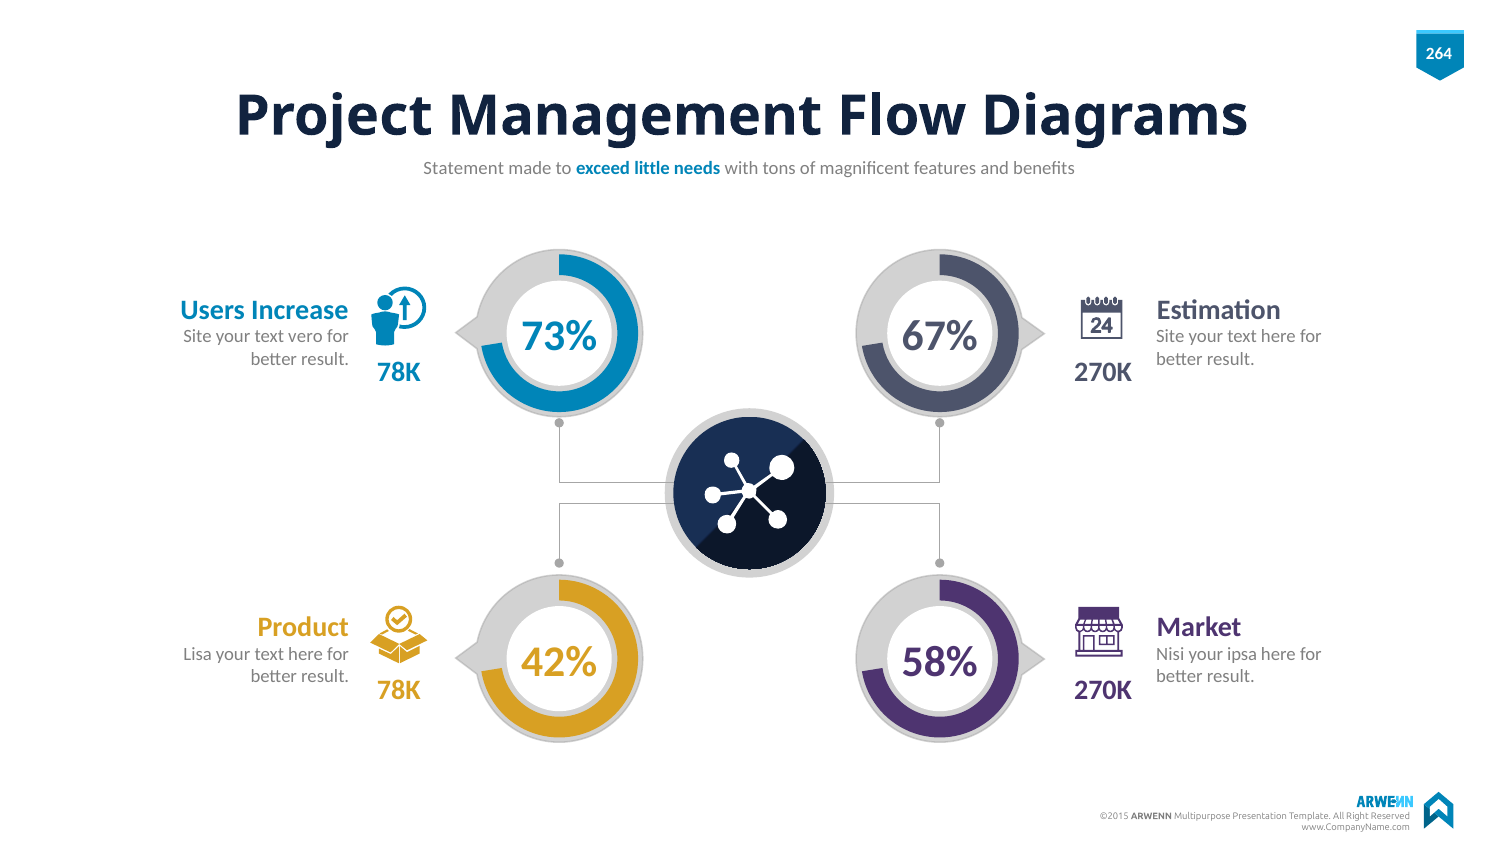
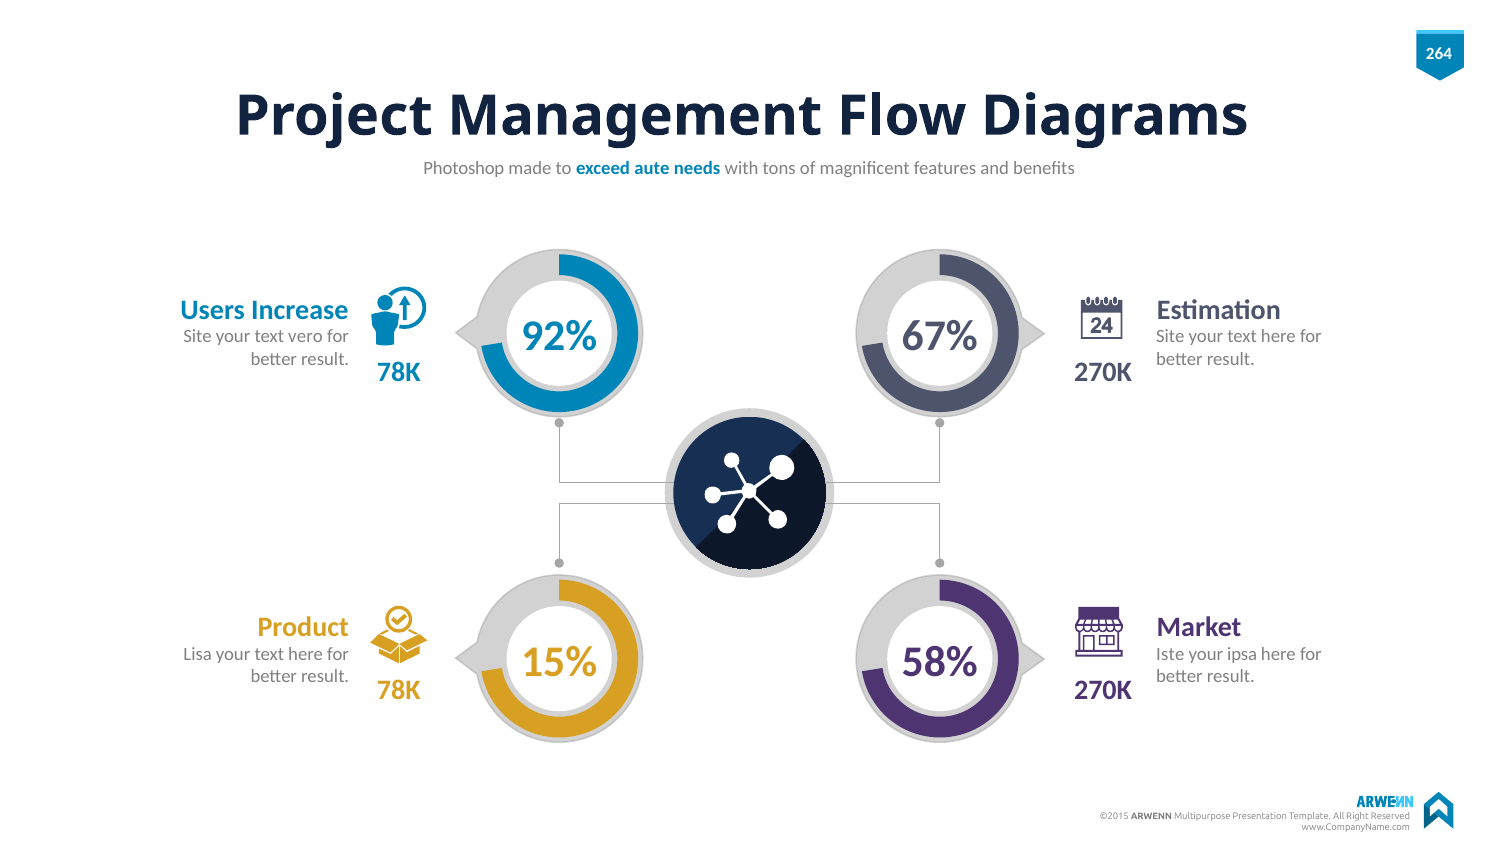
Statement: Statement -> Photoshop (464, 169)
little: little -> aute (652, 169)
73%: 73% -> 92% (559, 336)
42%: 42% -> 15% (559, 662)
Nisi: Nisi -> Iste (1170, 654)
